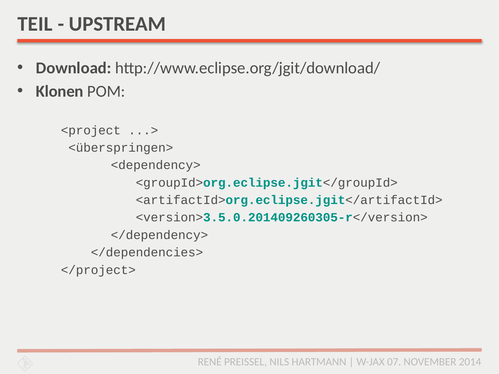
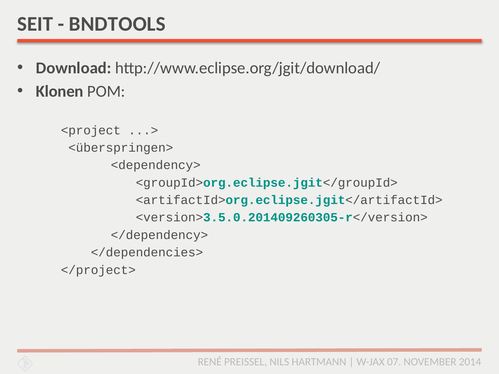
TEIL: TEIL -> SEIT (35, 24)
UPSTREAM: UPSTREAM -> BNDTOOLS (117, 24)
